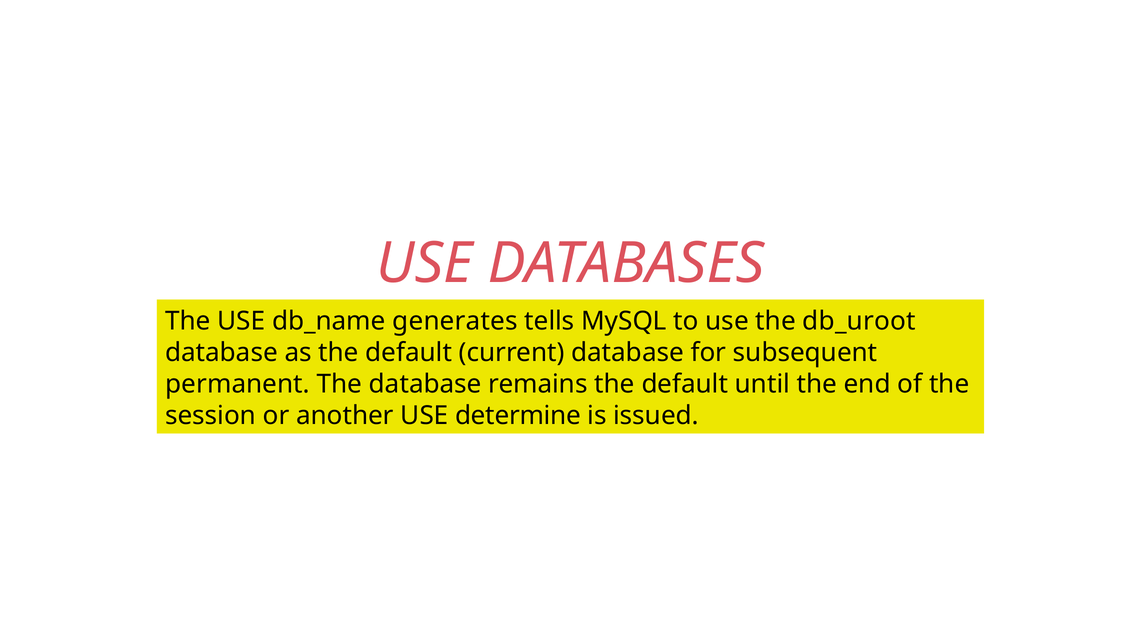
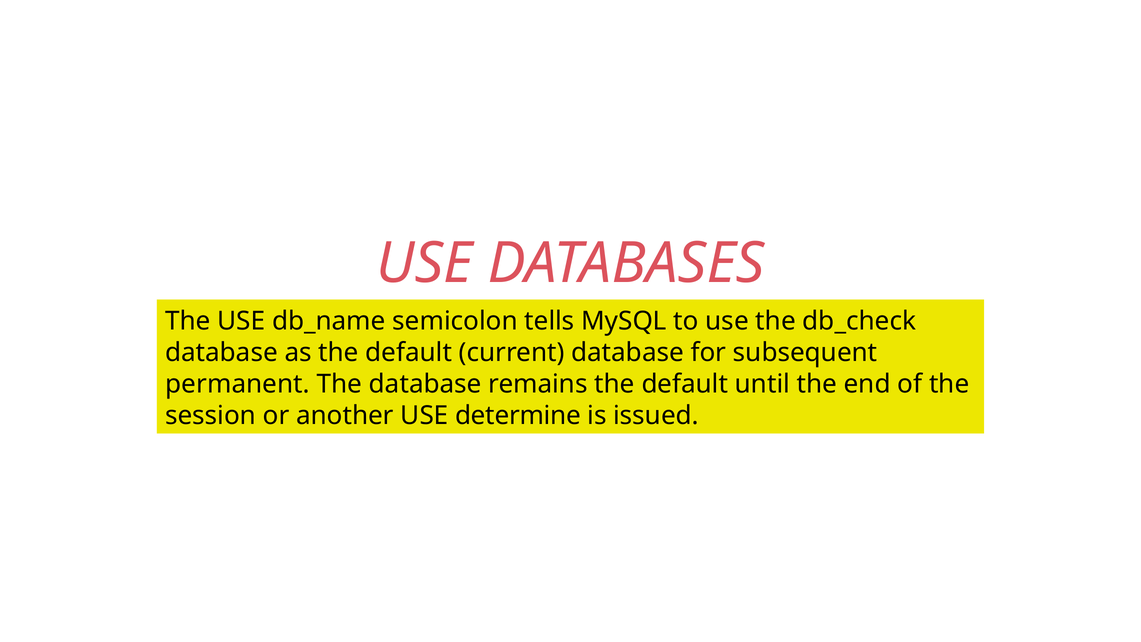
generates: generates -> semicolon (455, 321)
db_uroot: db_uroot -> db_check (859, 321)
